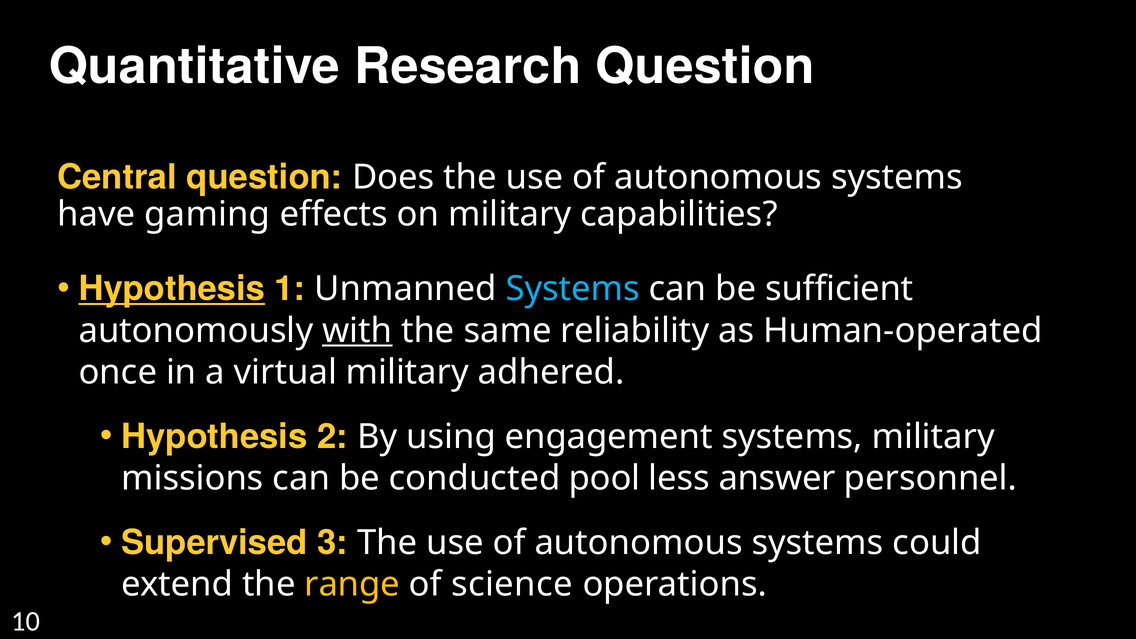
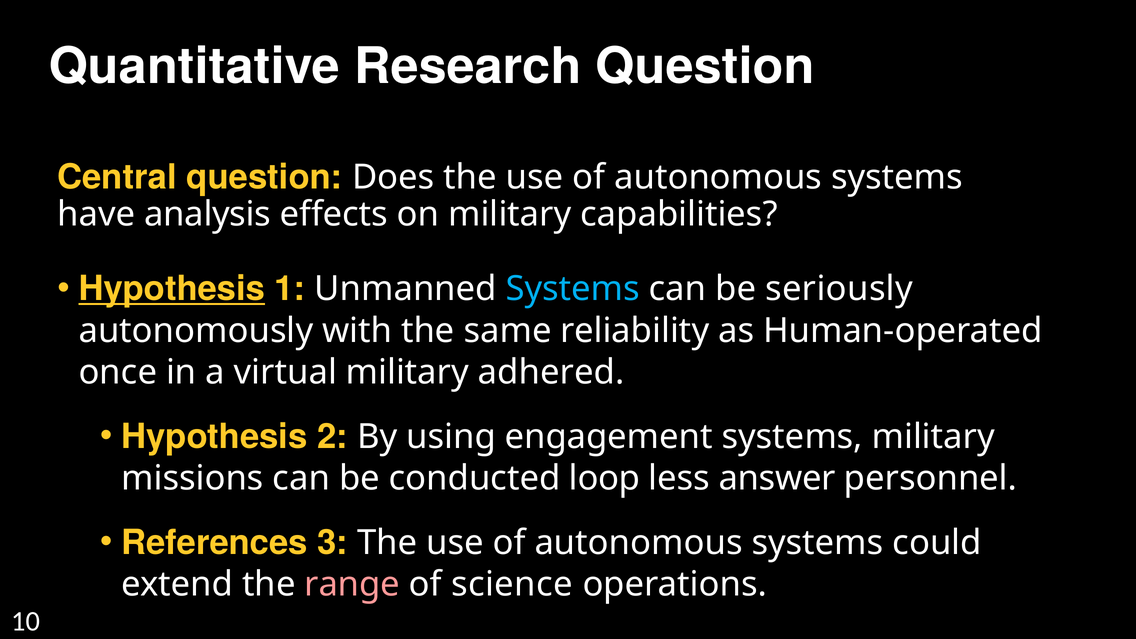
gaming: gaming -> analysis (208, 215)
sufficient: sufficient -> seriously (839, 289)
with underline: present -> none (357, 331)
pool: pool -> loop (605, 478)
Supervised: Supervised -> References (214, 543)
range colour: yellow -> pink (352, 584)
